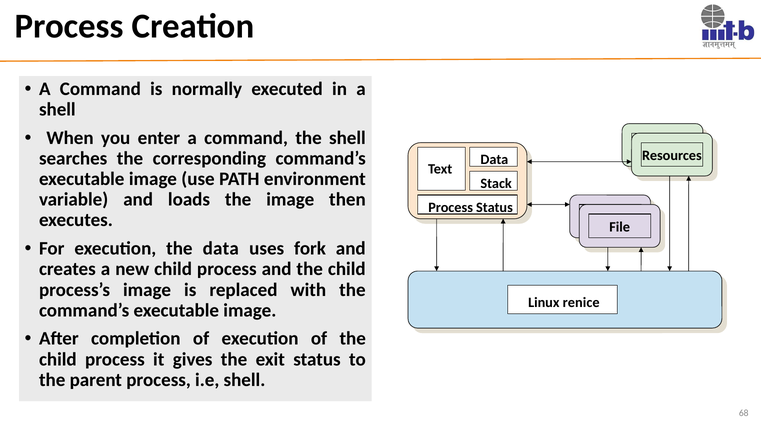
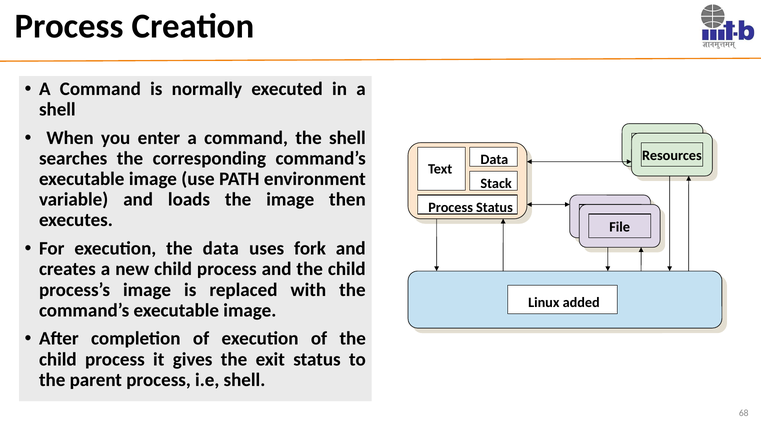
renice: renice -> added (581, 302)
